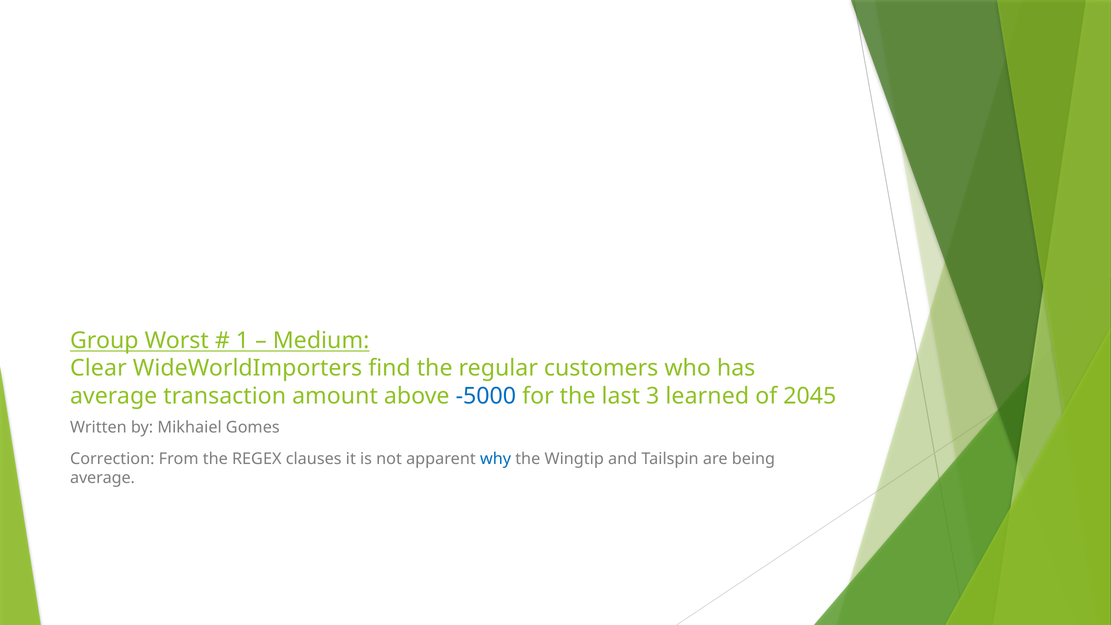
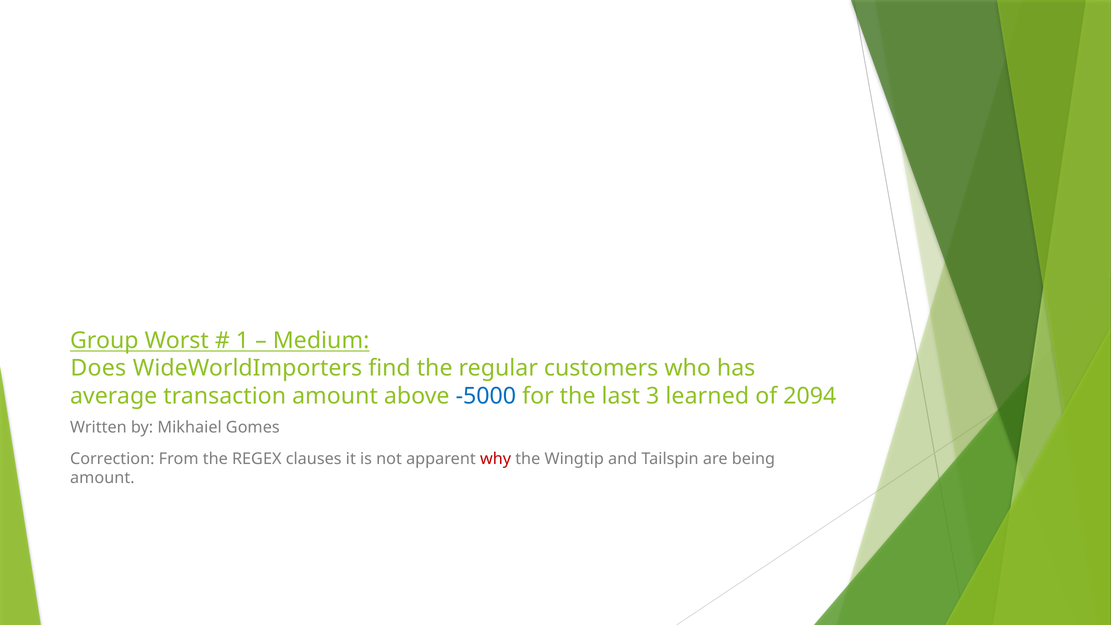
Clear: Clear -> Does (98, 368)
2045: 2045 -> 2094 (810, 396)
why colour: blue -> red (496, 459)
average: average -> amount (102, 478)
